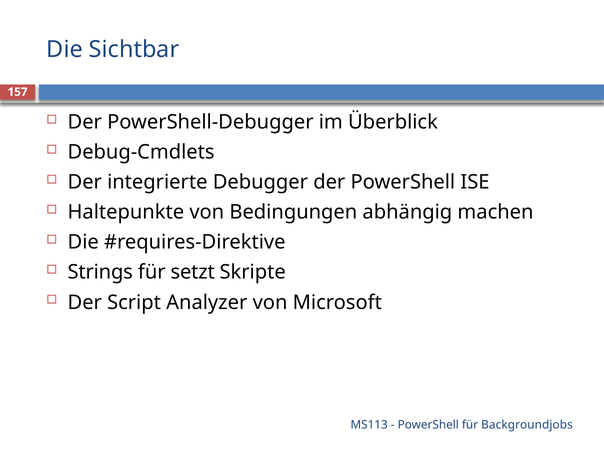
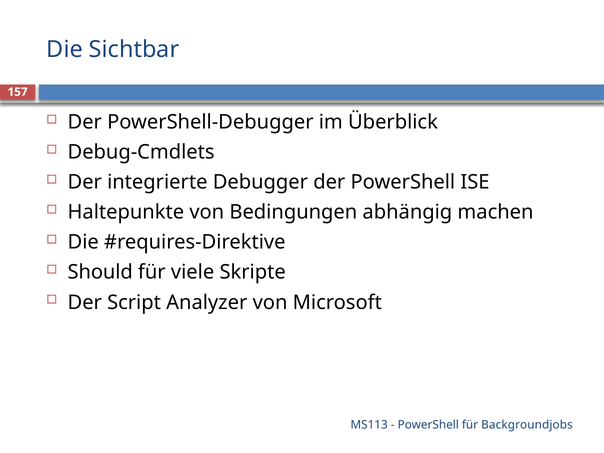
Strings: Strings -> Should (100, 272)
setzt: setzt -> viele (193, 272)
